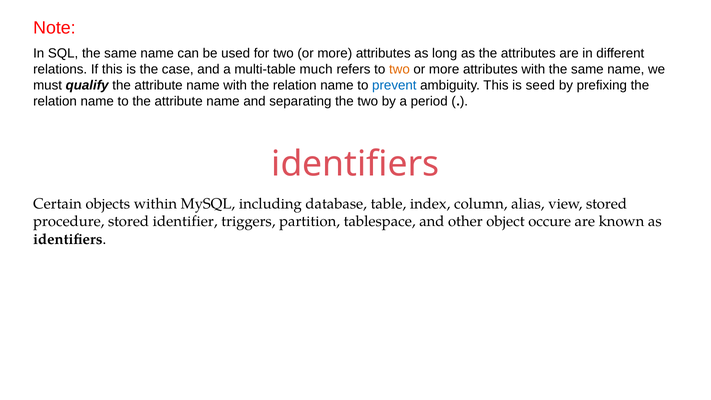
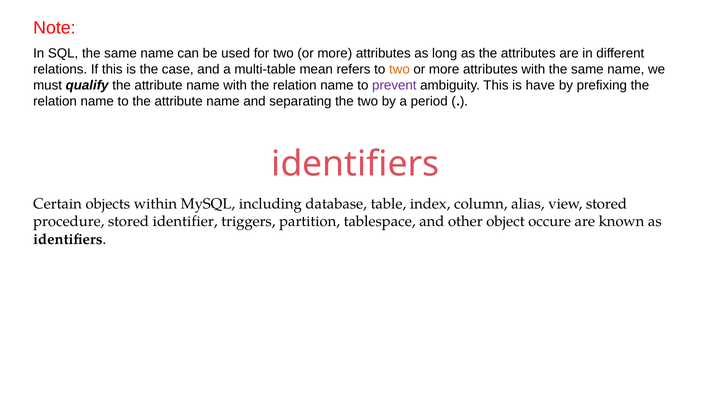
much: much -> mean (316, 69)
prevent colour: blue -> purple (394, 85)
seed: seed -> have (540, 85)
